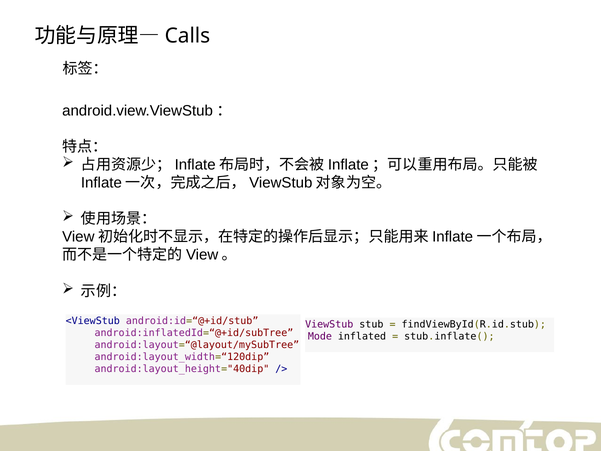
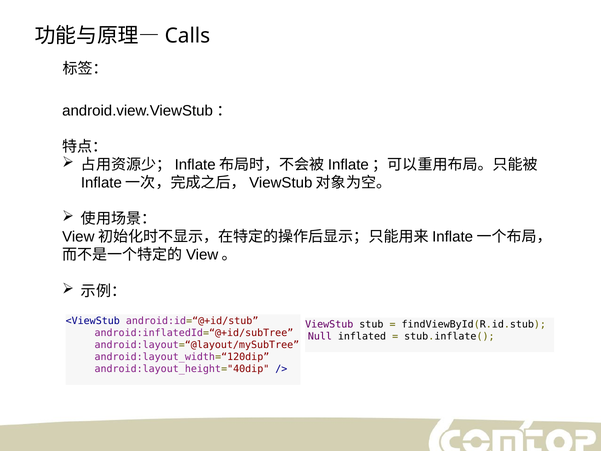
Mode: Mode -> Null (320, 336)
